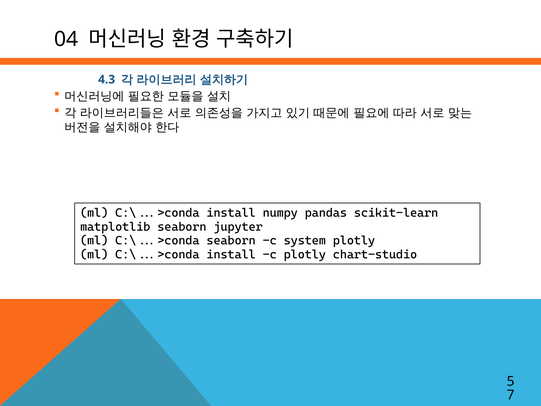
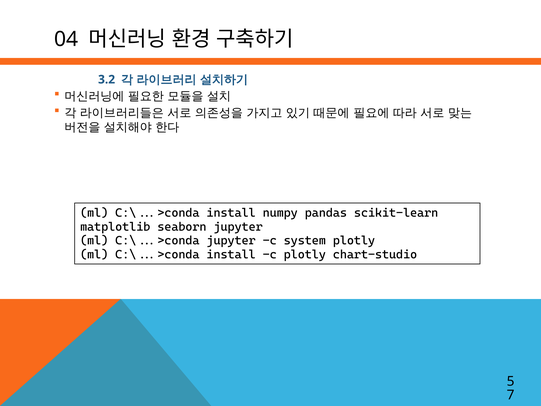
4.3: 4.3 -> 3.2 (107, 79)
C:\...>conda seaborn: seaborn -> jupyter (231, 240)
